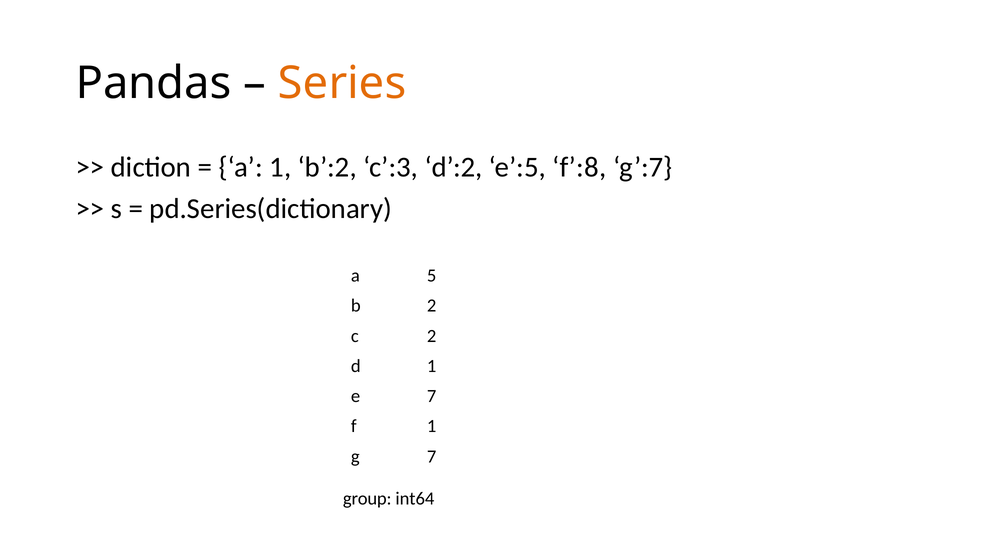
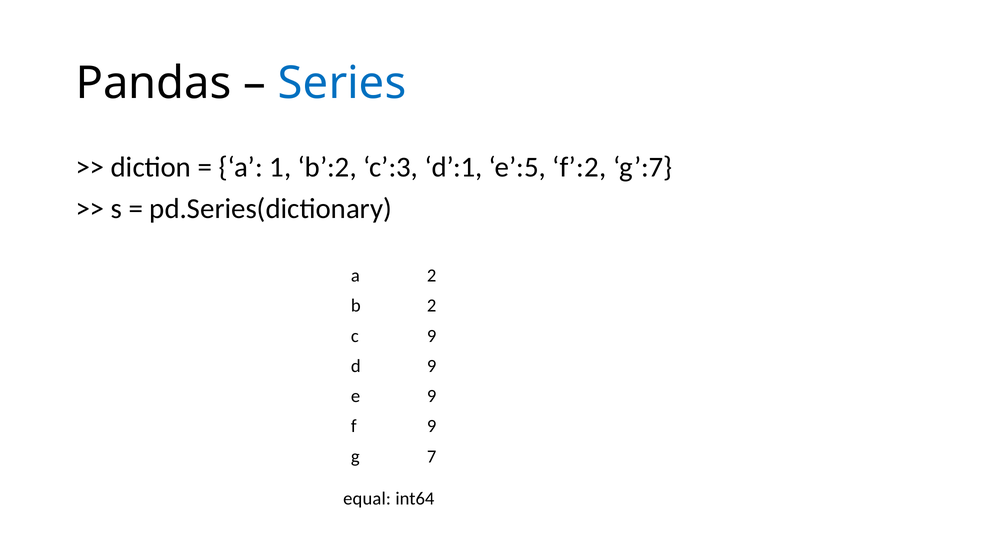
Series colour: orange -> blue (342, 83)
d’:2: d’:2 -> d’:1 (454, 168)
f’:8: f’:8 -> f’:2 (579, 168)
a 5: 5 -> 2 (432, 276)
c 2: 2 -> 9 (432, 336)
d 1: 1 -> 9 (432, 366)
e 7: 7 -> 9 (432, 397)
f 1: 1 -> 9 (432, 427)
group: group -> equal (367, 499)
